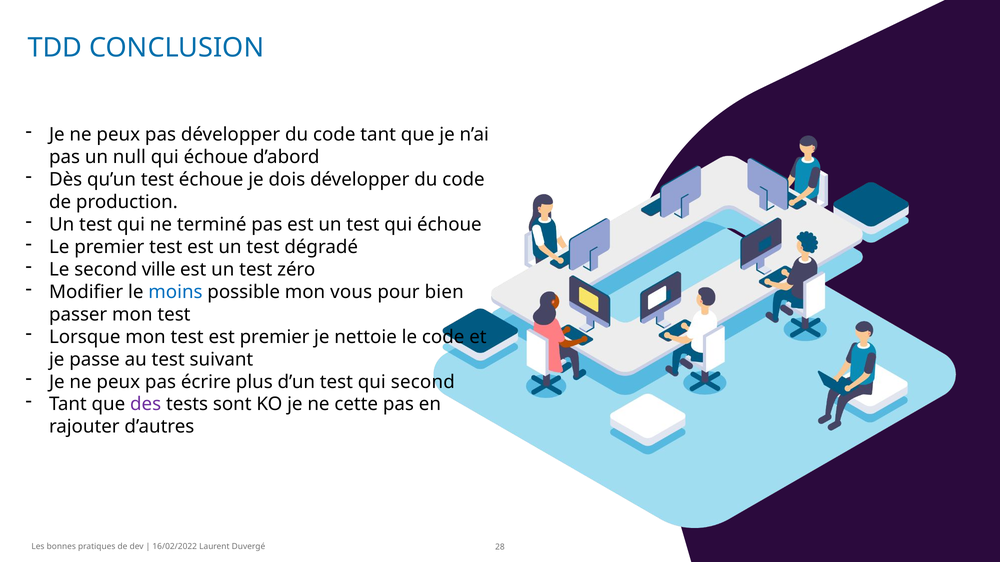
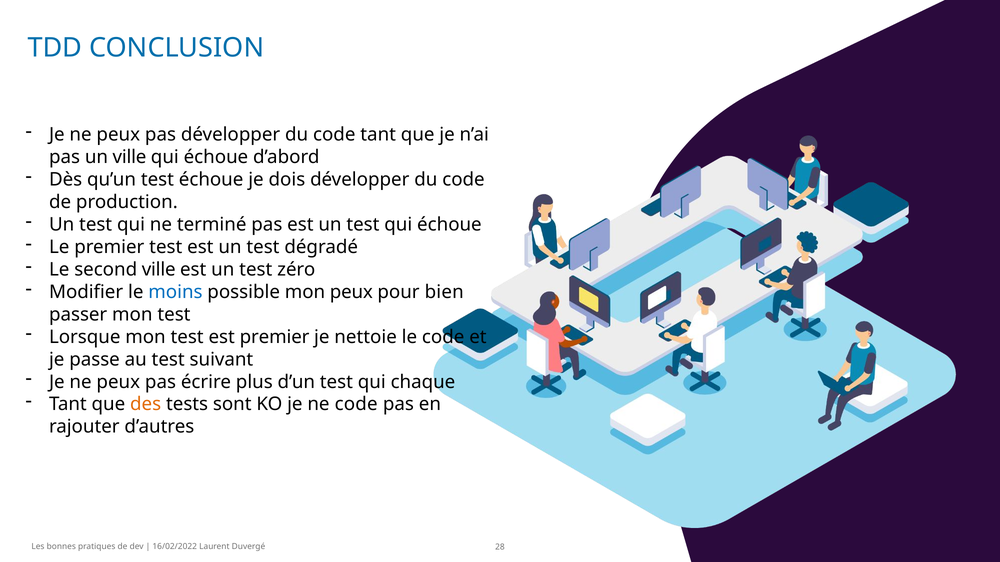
un null: null -> ville (130, 157)
mon vous: vous -> peux (351, 292)
qui second: second -> chaque (423, 382)
des colour: purple -> orange (146, 405)
ne cette: cette -> code (356, 405)
